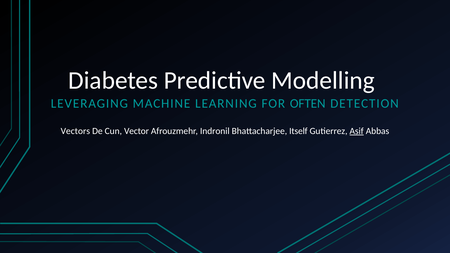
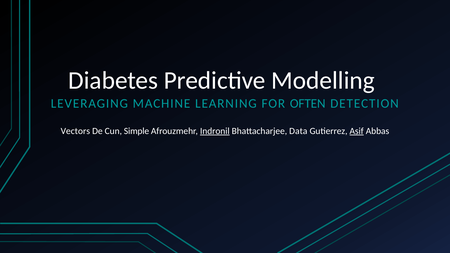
Vector: Vector -> Simple (137, 131)
Indronil underline: none -> present (215, 131)
Itself: Itself -> Data (298, 131)
